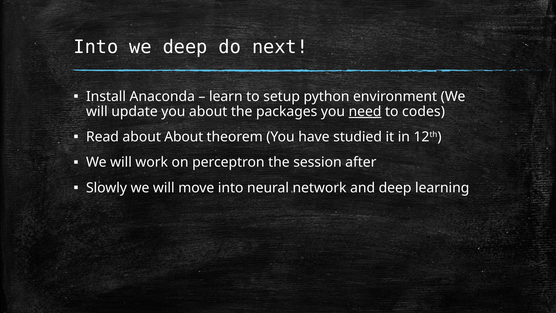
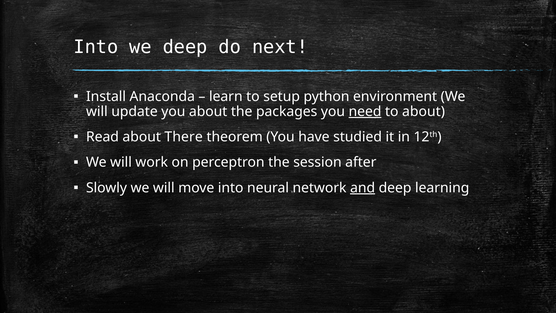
to codes: codes -> about (424, 111)
about About: About -> There (184, 137)
and underline: none -> present (363, 188)
